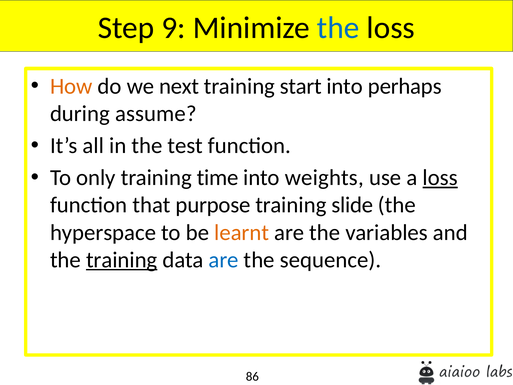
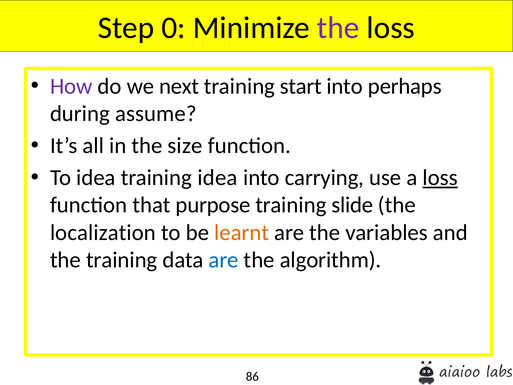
9: 9 -> 0 (174, 28)
the colour: blue -> purple (338, 28)
How colour: orange -> purple (71, 86)
test: test -> size (185, 146)
To only: only -> idea (96, 178)
training time: time -> idea (217, 178)
weights: weights -> carrying (324, 178)
hyperspace: hyperspace -> localization (103, 232)
training underline: present -> none (122, 260)
sequence: sequence -> algorithm (331, 260)
